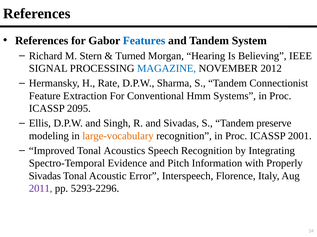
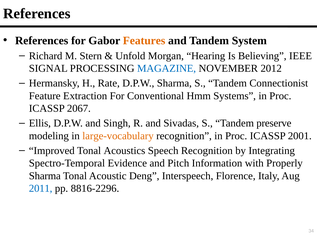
Features colour: blue -> orange (144, 41)
Turned: Turned -> Unfold (130, 56)
2095: 2095 -> 2067 (79, 109)
Sivadas: Sivadas -> Sharma (45, 176)
Error: Error -> Deng (144, 176)
2011 colour: purple -> blue (41, 189)
5293-2296: 5293-2296 -> 8816-2296 (95, 189)
